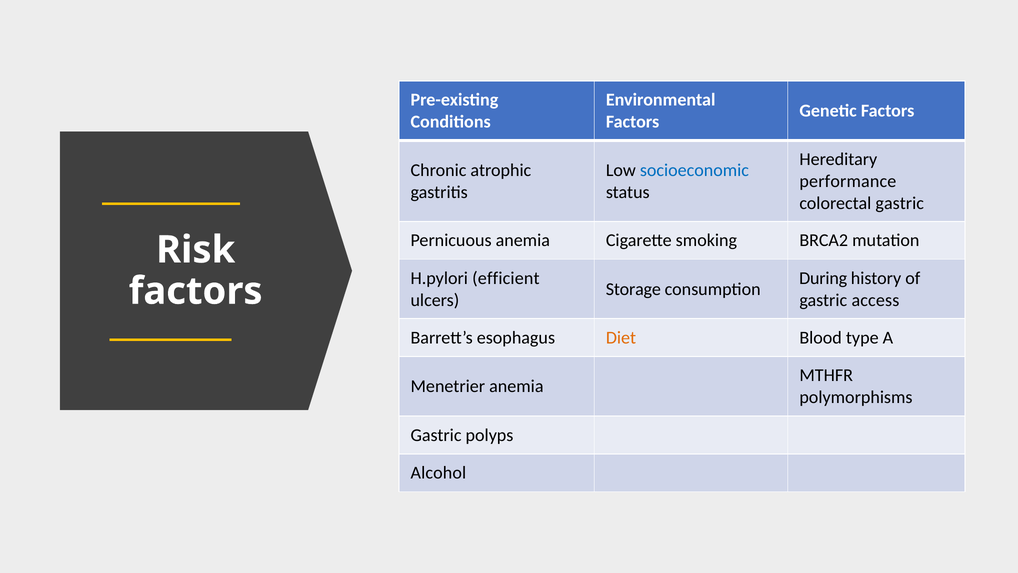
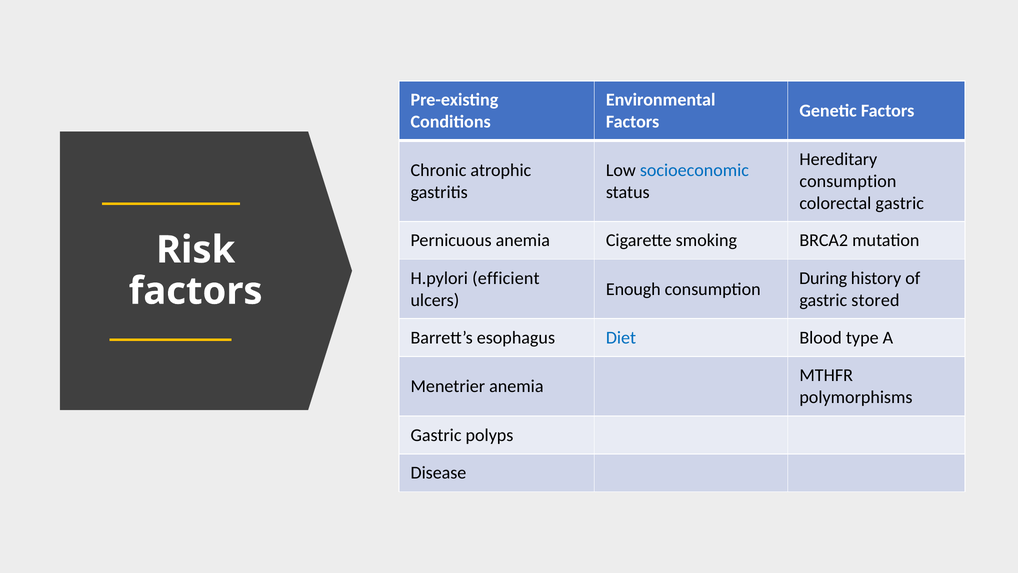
performance: performance -> consumption (848, 181)
Storage: Storage -> Enough (633, 289)
access: access -> stored (875, 300)
Diet colour: orange -> blue (621, 338)
Alcohol: Alcohol -> Disease (438, 473)
